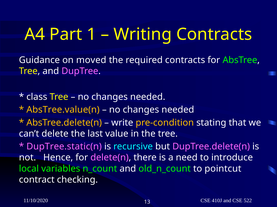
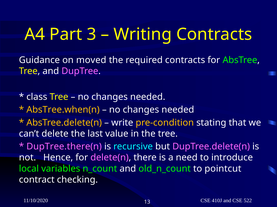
1: 1 -> 3 (91, 35)
AbsTree.value(n: AbsTree.value(n -> AbsTree.when(n (63, 110)
DupTree.static(n: DupTree.static(n -> DupTree.there(n (64, 147)
